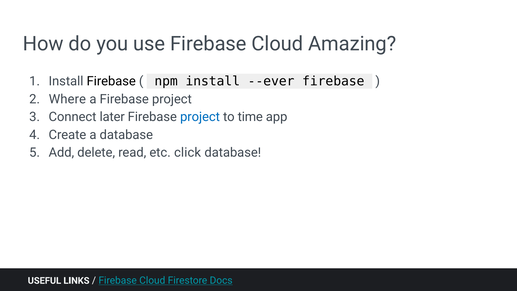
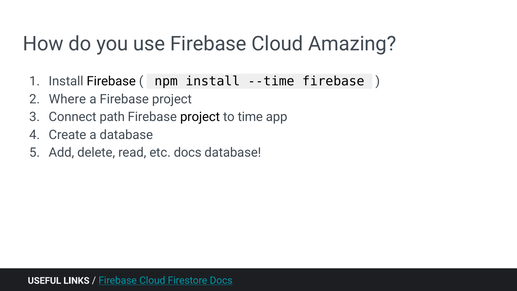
--ever: --ever -> --time (271, 81)
later: later -> path (112, 117)
project colour: blue -> black (200, 117)
etc click: click -> docs (188, 153)
